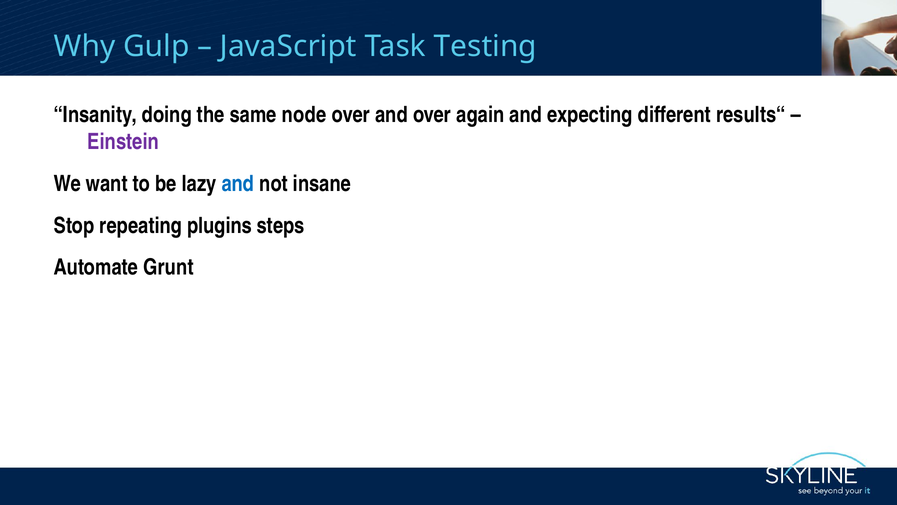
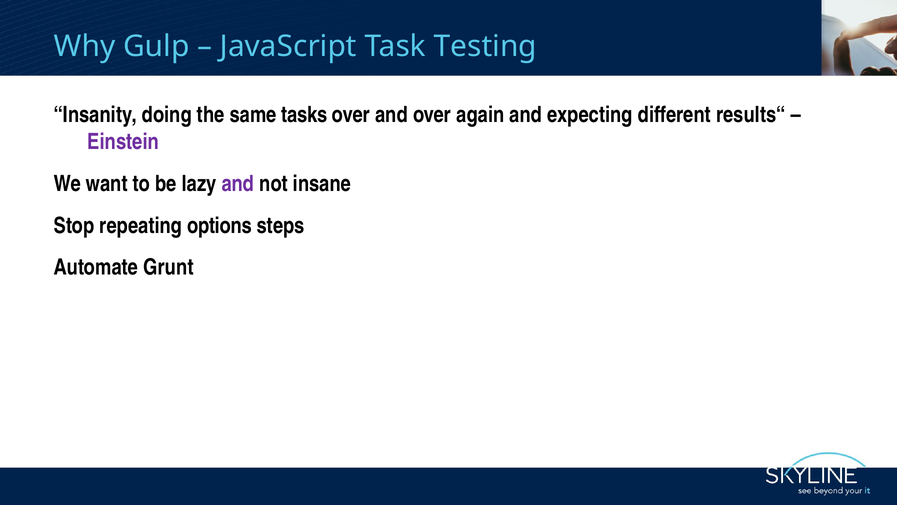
node: node -> tasks (304, 115)
and colour: blue -> purple (238, 184)
plugins: plugins -> options (220, 225)
